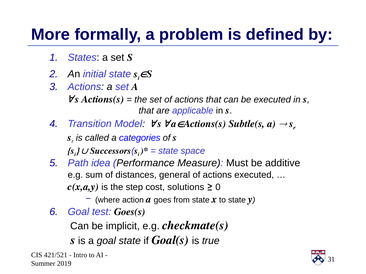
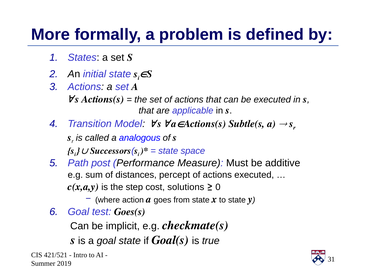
categories: categories -> analogous (140, 138)
idea: idea -> post (101, 163)
general: general -> percept (175, 175)
